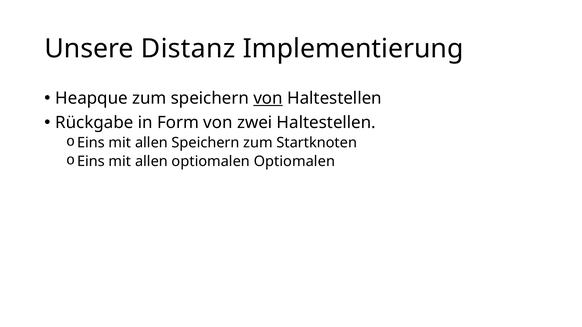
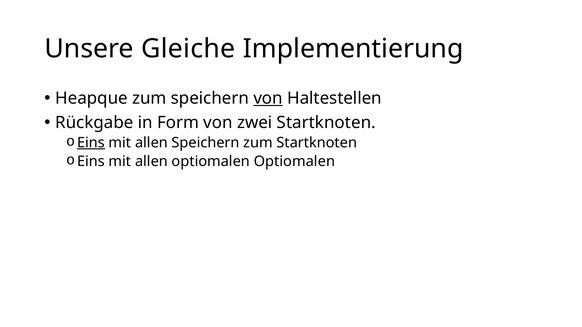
Distanz: Distanz -> Gleiche (188, 49)
zwei Haltestellen: Haltestellen -> Startknoten (326, 123)
Eins underline: none -> present (91, 143)
